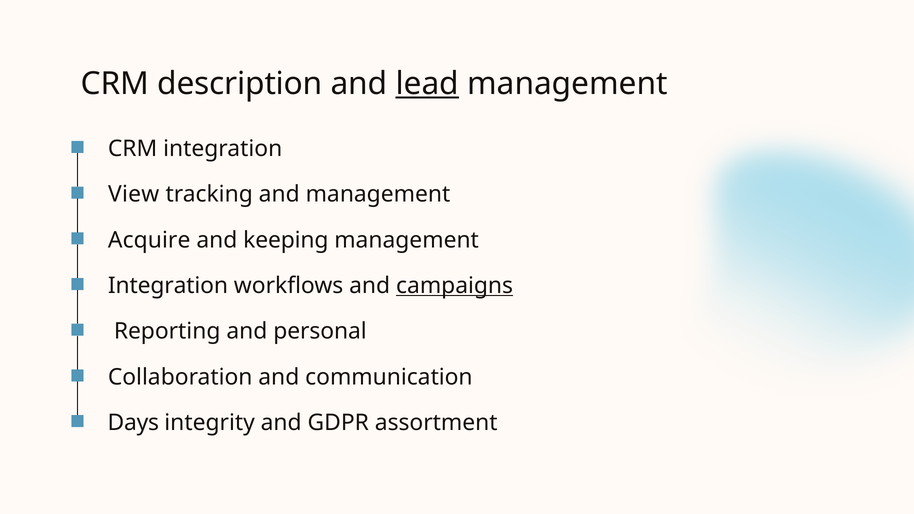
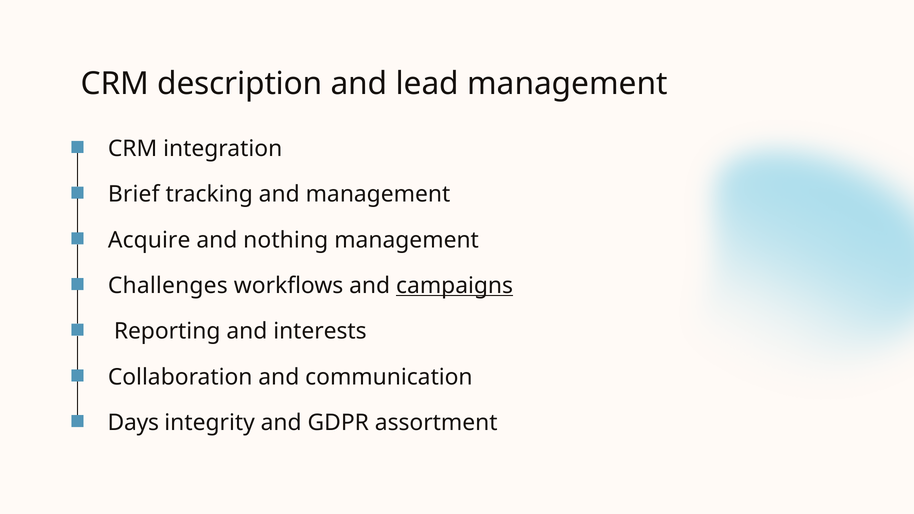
lead underline: present -> none (427, 84)
View: View -> Brief (134, 194)
keeping: keeping -> nothing (286, 240)
Integration: Integration -> Challenges (168, 286)
personal: personal -> interests (320, 331)
